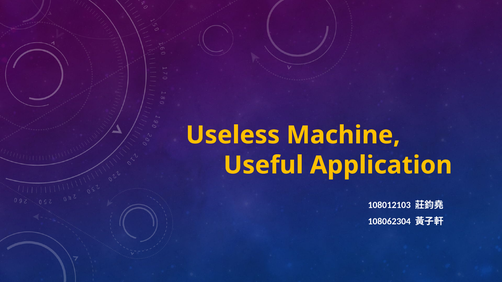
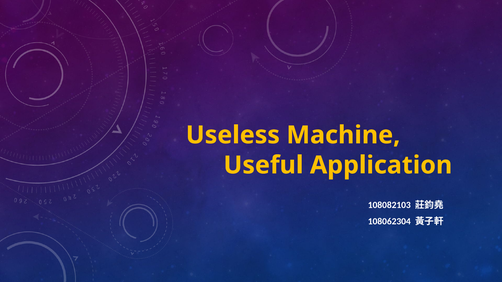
108012103: 108012103 -> 108082103 (389, 205)
